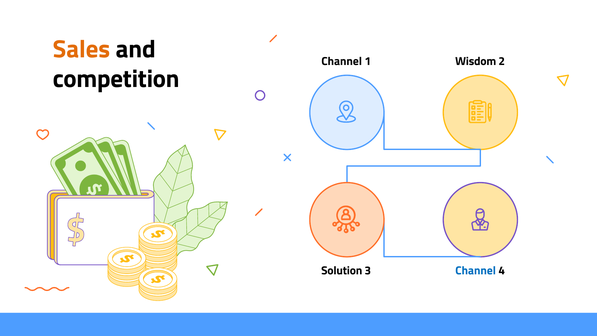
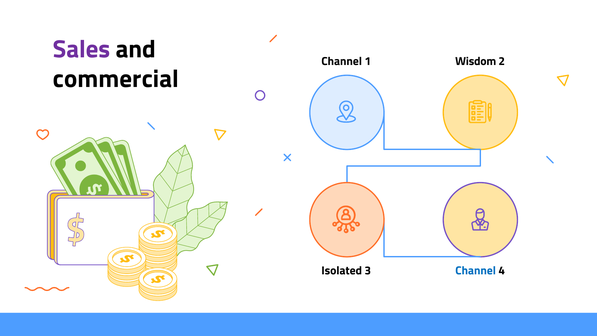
Sales colour: orange -> purple (82, 49)
competition: competition -> commercial (116, 79)
Solution: Solution -> Isolated (342, 271)
